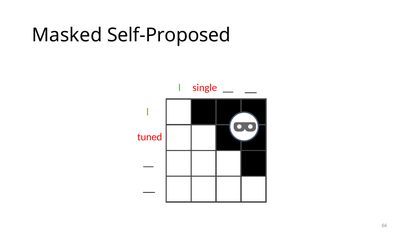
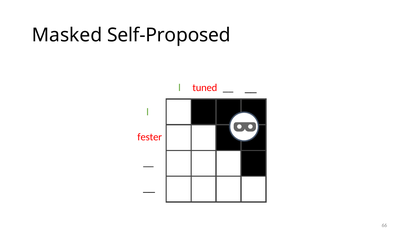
single: single -> tuned (205, 88)
tuned: tuned -> fester (150, 137)
